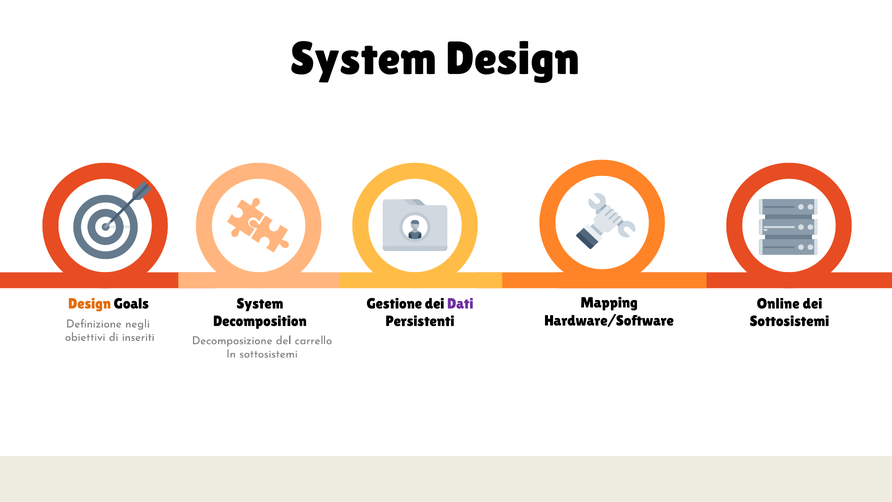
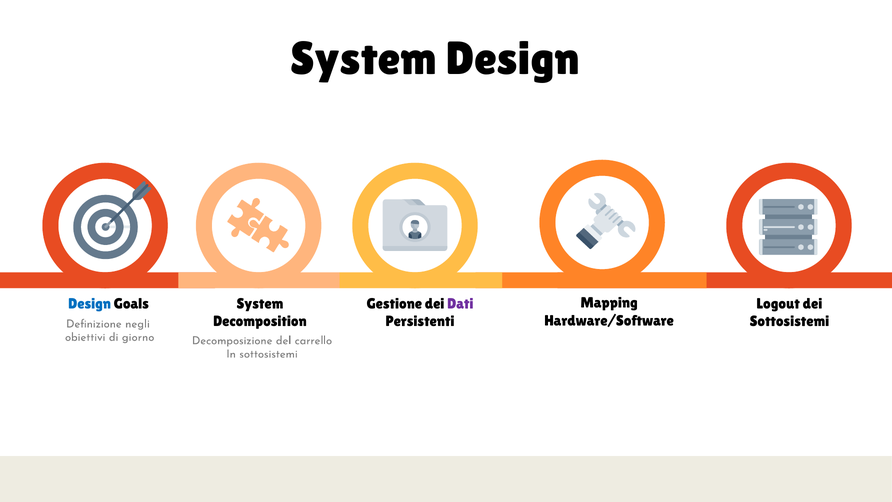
Design colour: orange -> blue (90, 303)
Online: Online -> Logout (778, 303)
inseriti: inseriti -> giorno (138, 337)
